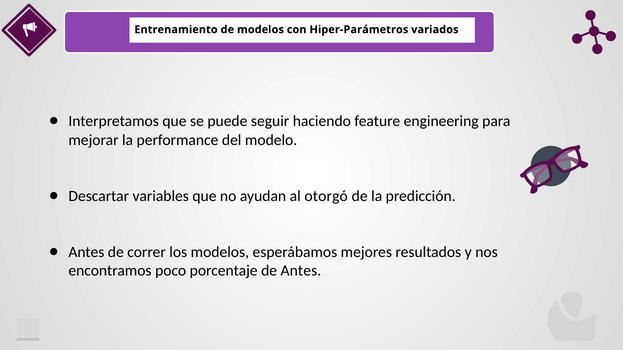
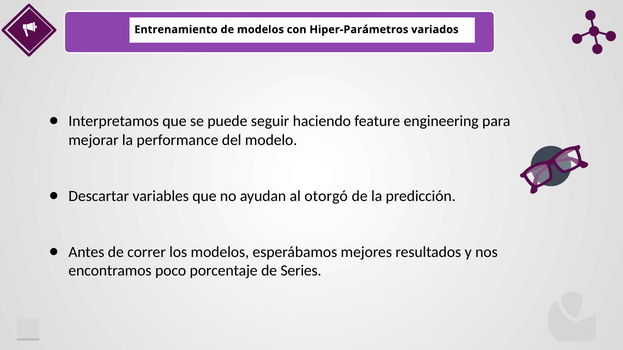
de Antes: Antes -> Series (301, 271)
